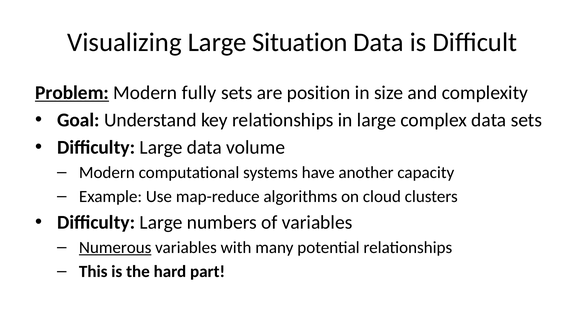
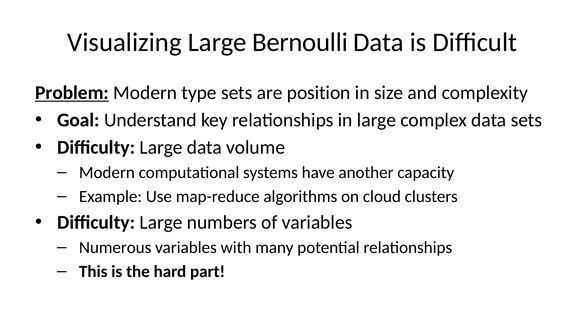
Situation: Situation -> Bernoulli (300, 42)
fully: fully -> type (199, 93)
Numerous underline: present -> none (115, 248)
